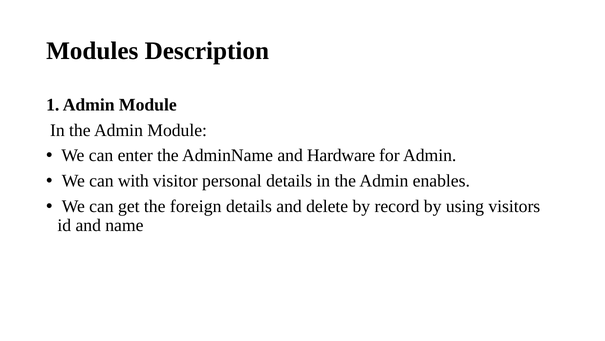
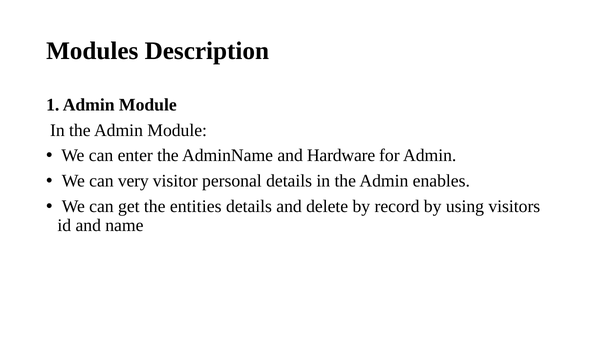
with: with -> very (133, 181)
foreign: foreign -> entities (196, 206)
